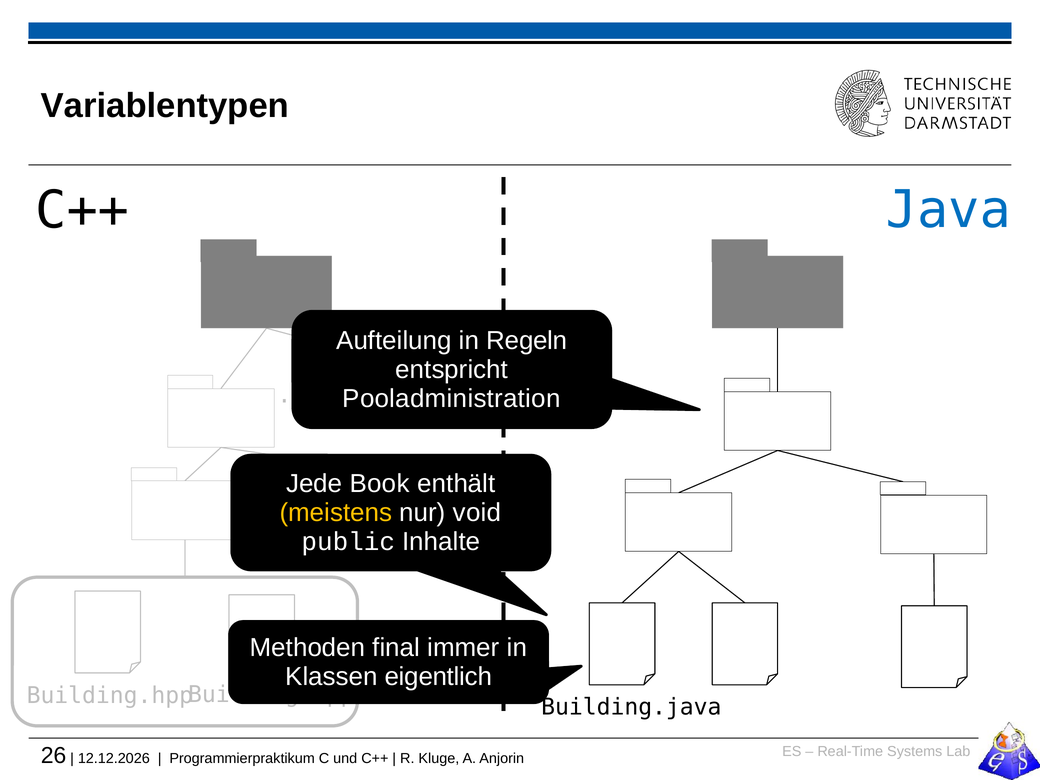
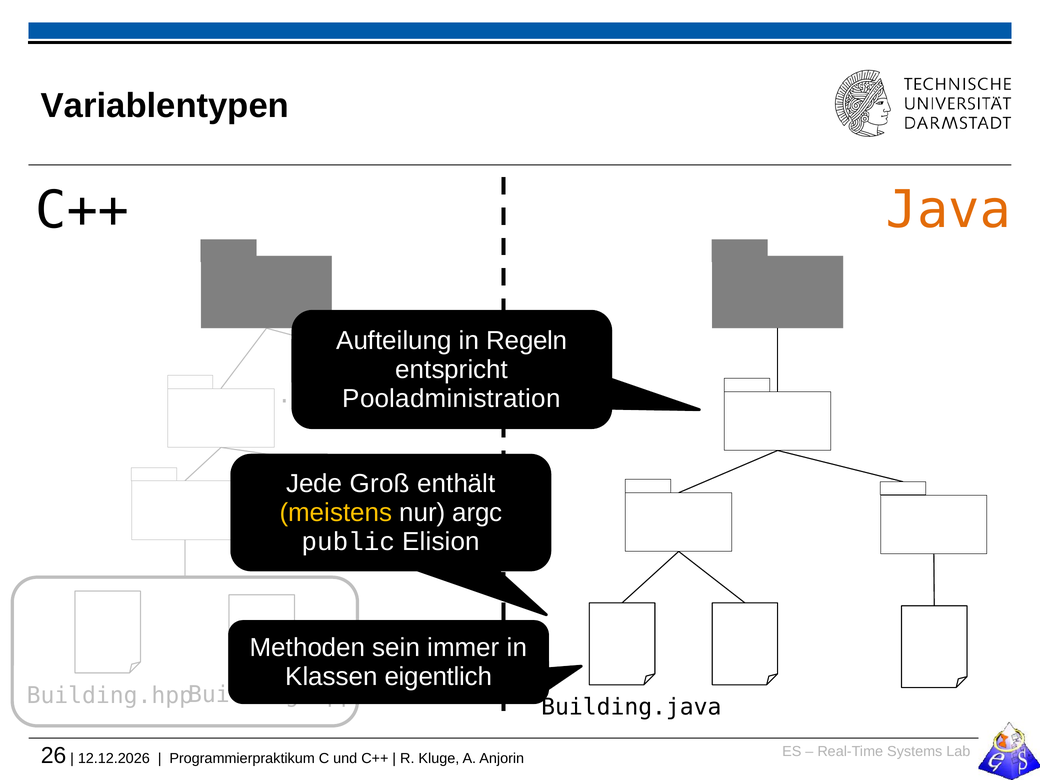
Java colour: blue -> orange (948, 210)
Book: Book -> Groß (380, 484)
void: void -> argc (477, 513)
Inhalte: Inhalte -> Elision (441, 542)
final: final -> sein (396, 648)
